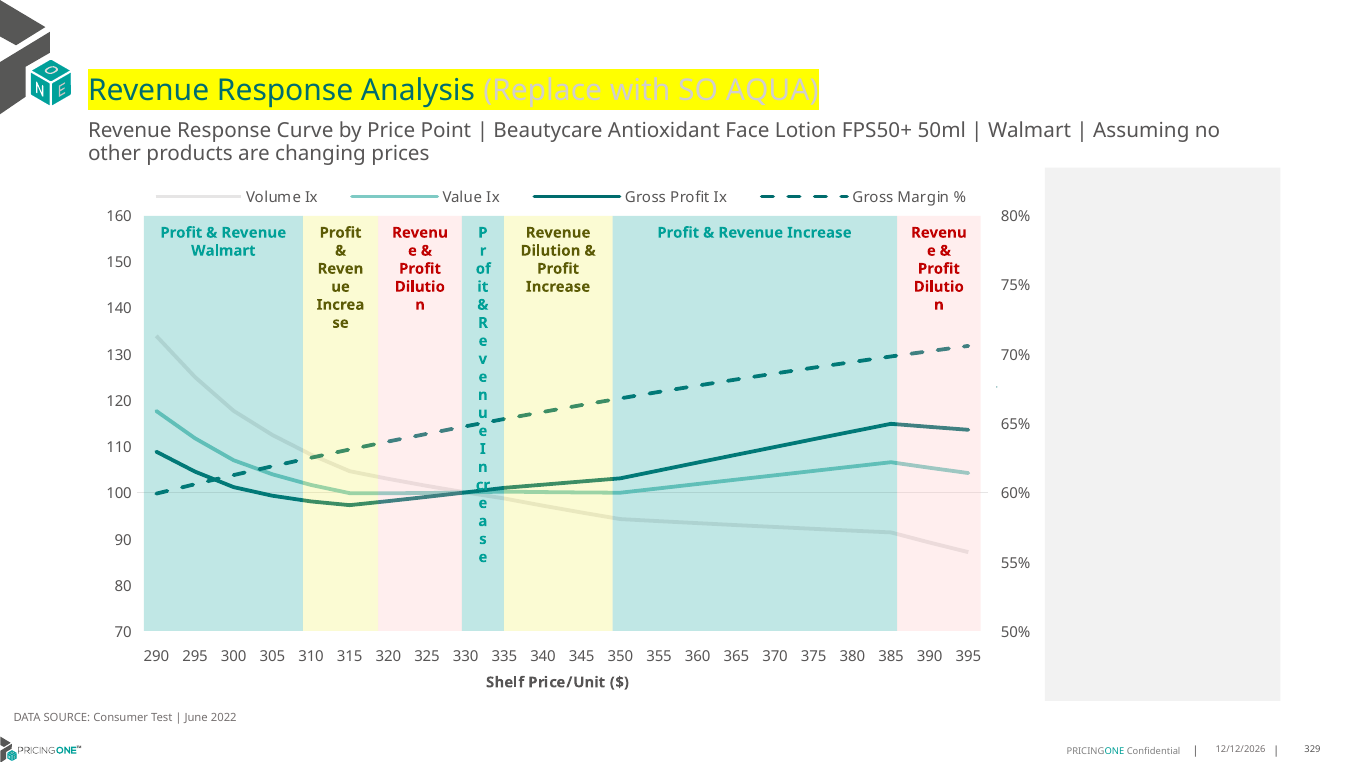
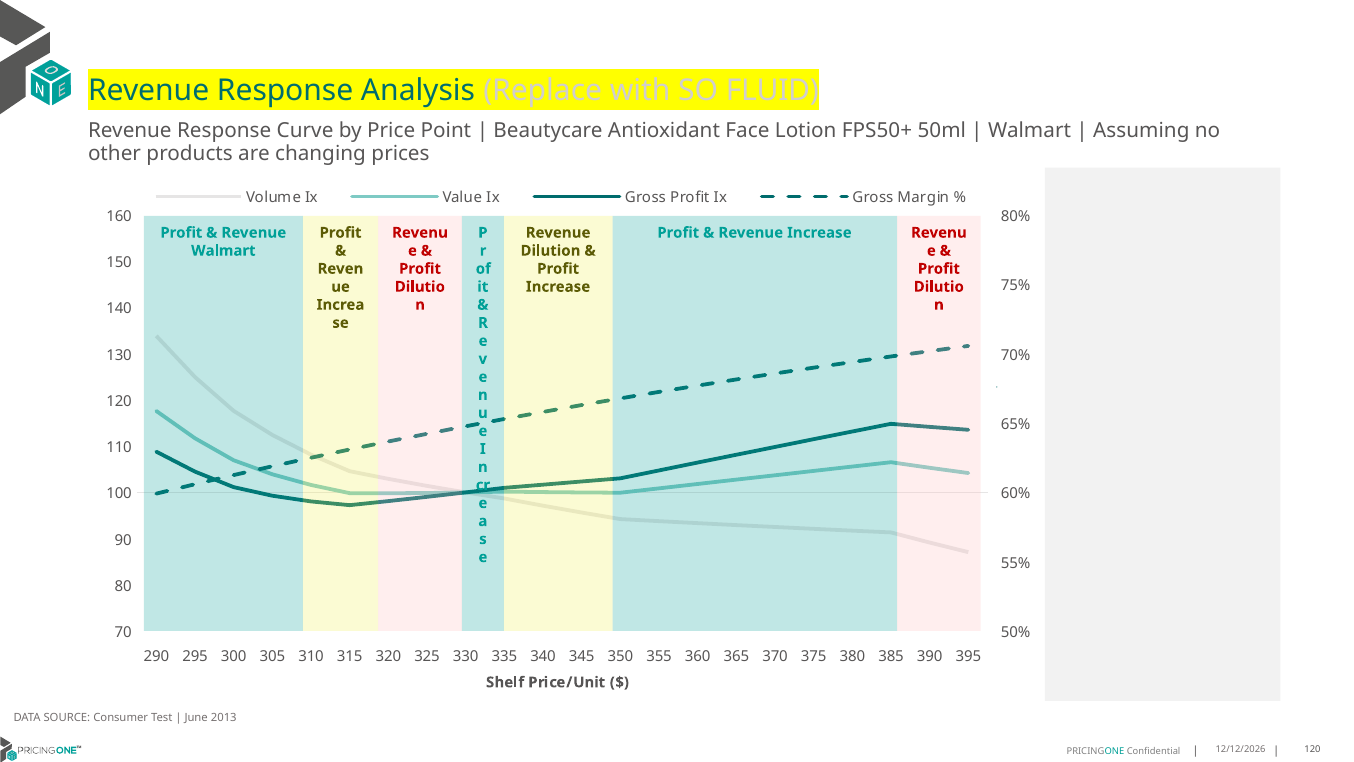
AQUA: AQUA -> FLUID (772, 91)
2022: 2022 -> 2013 (224, 717)
329: 329 -> 120 (1313, 749)
